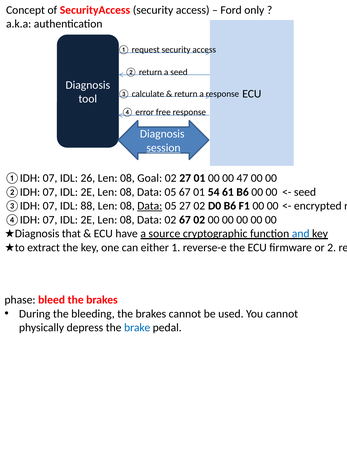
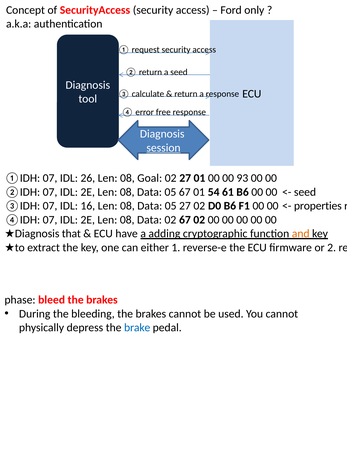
47: 47 -> 93 (242, 178)
88: 88 -> 16 (88, 206)
Data underline: present -> none (150, 206)
encrypted: encrypted -> properties (318, 206)
source: source -> adding (164, 233)
and colour: blue -> orange (301, 233)
